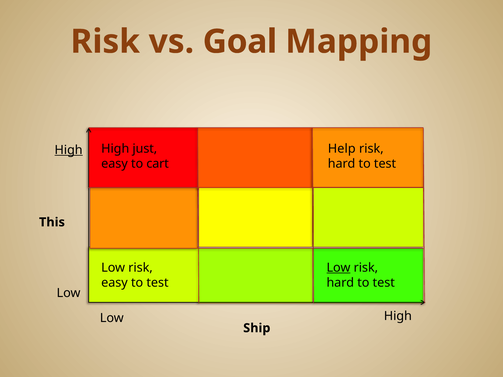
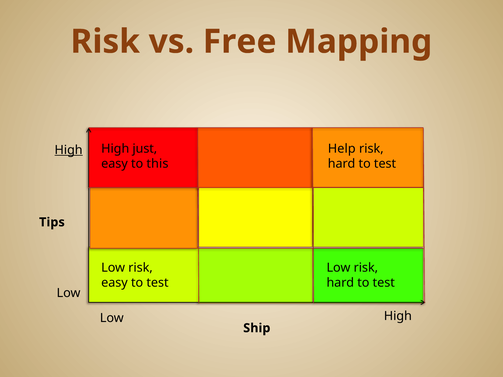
Goal: Goal -> Free (240, 42)
cart: cart -> this (157, 164)
This: This -> Tips (52, 222)
Low underline: present -> none (338, 268)
